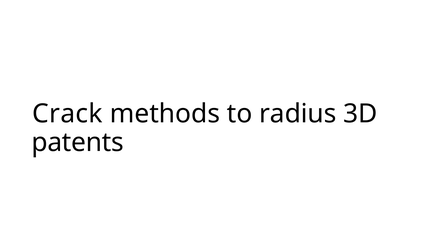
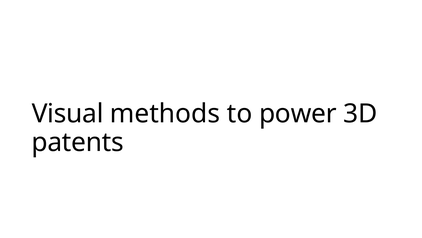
Crack: Crack -> Visual (68, 113)
radius: radius -> power (298, 113)
